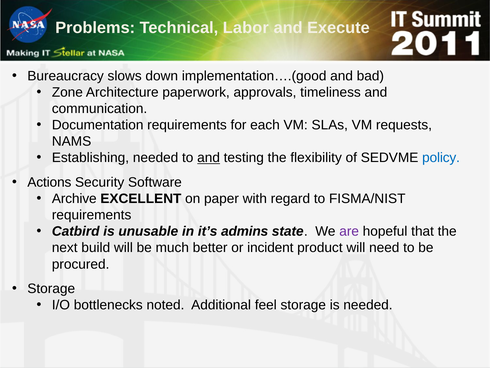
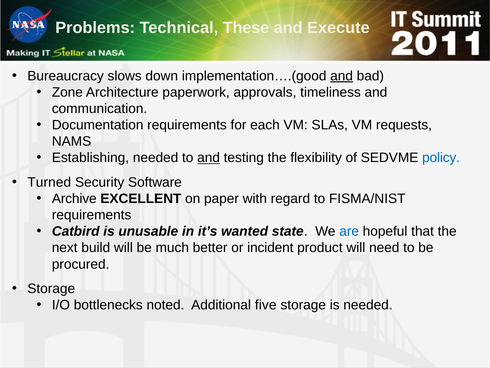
Labor: Labor -> These (246, 28)
and underline: none -> present (342, 76)
Actions: Actions -> Turned (49, 182)
admins: admins -> wanted (245, 231)
are colour: purple -> blue (349, 231)
feel: feel -> five (266, 305)
